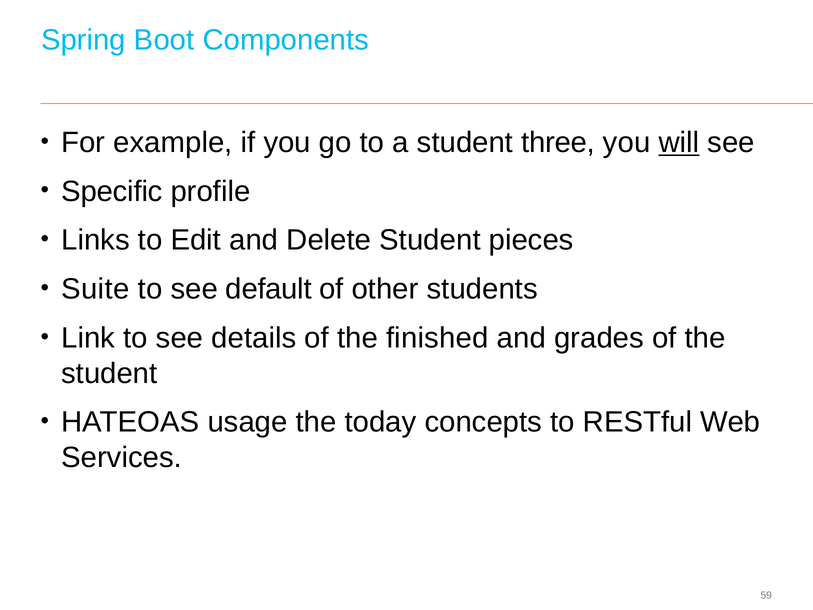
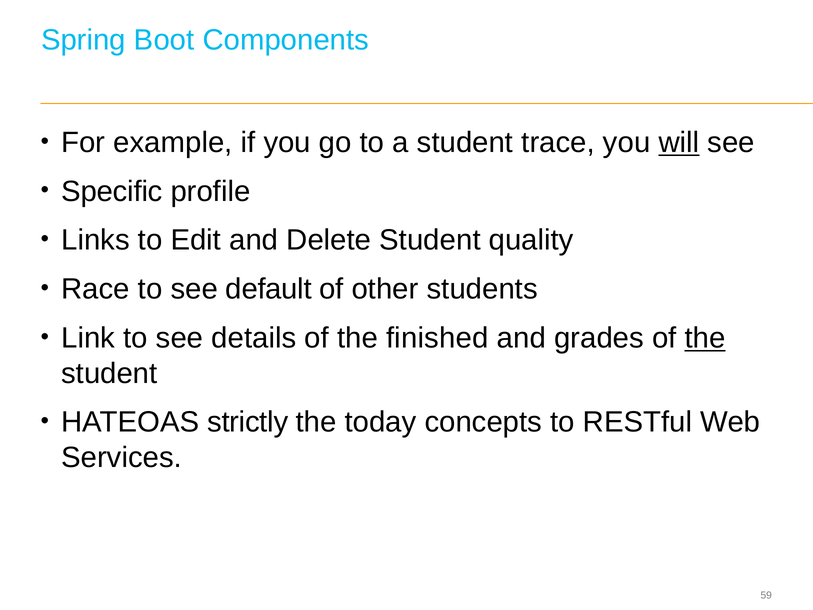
three: three -> trace (558, 143)
pieces: pieces -> quality (531, 240)
Suite: Suite -> Race (96, 289)
the underline: none -> present (705, 338)
usage: usage -> strictly (248, 422)
